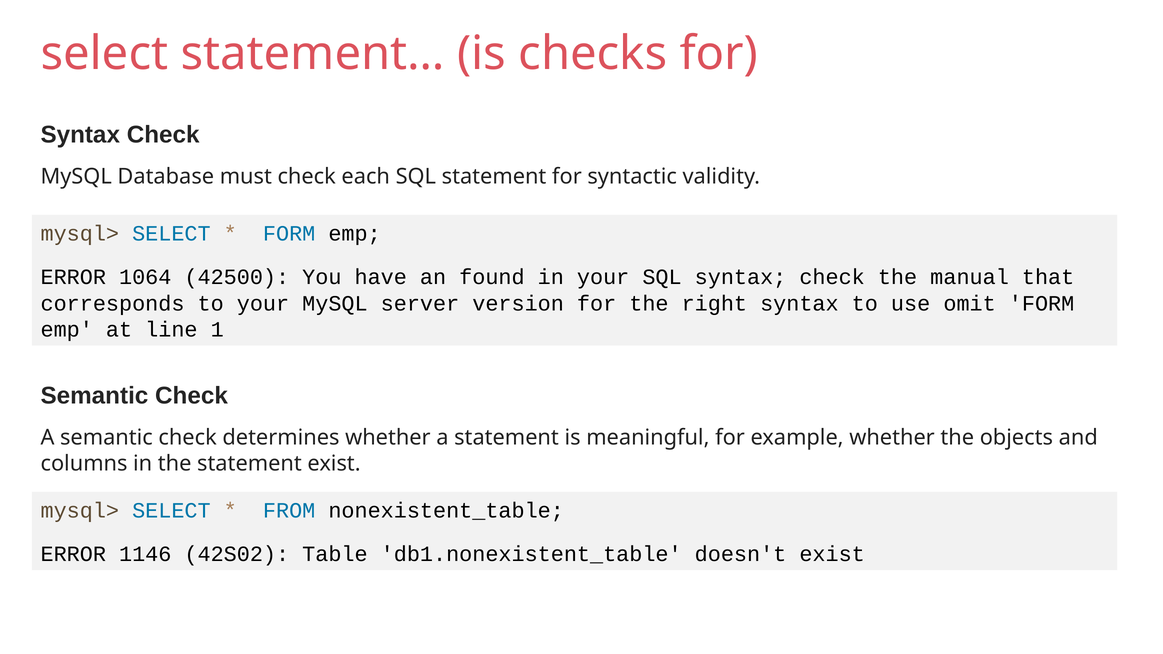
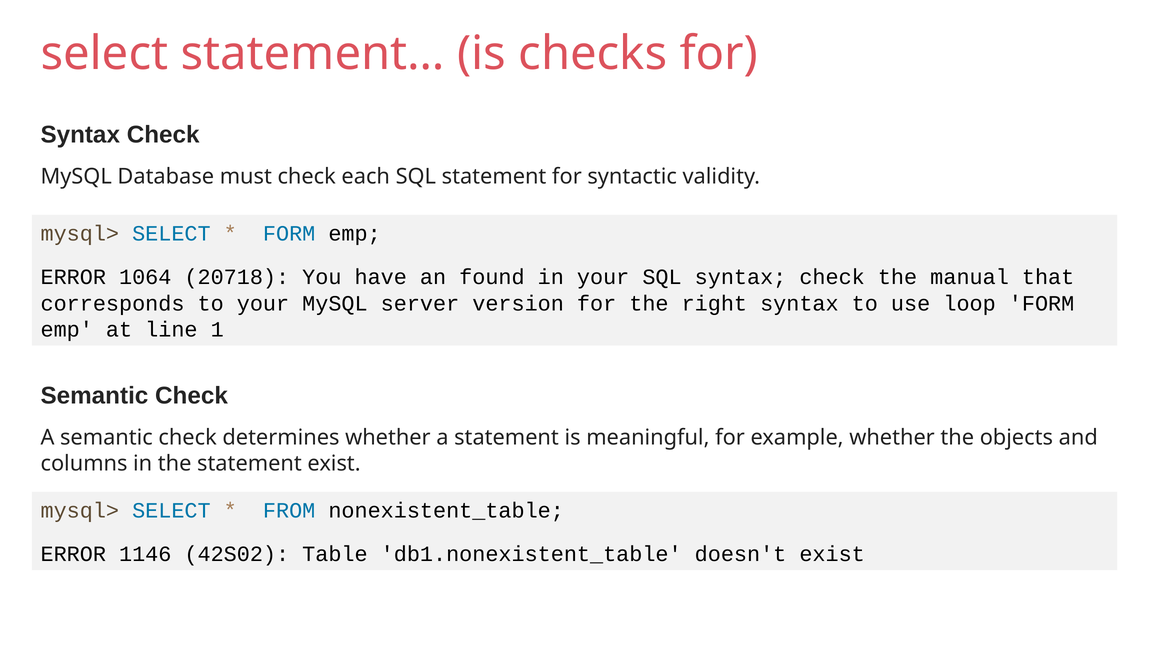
42500: 42500 -> 20718 (237, 277)
omit: omit -> loop (970, 304)
